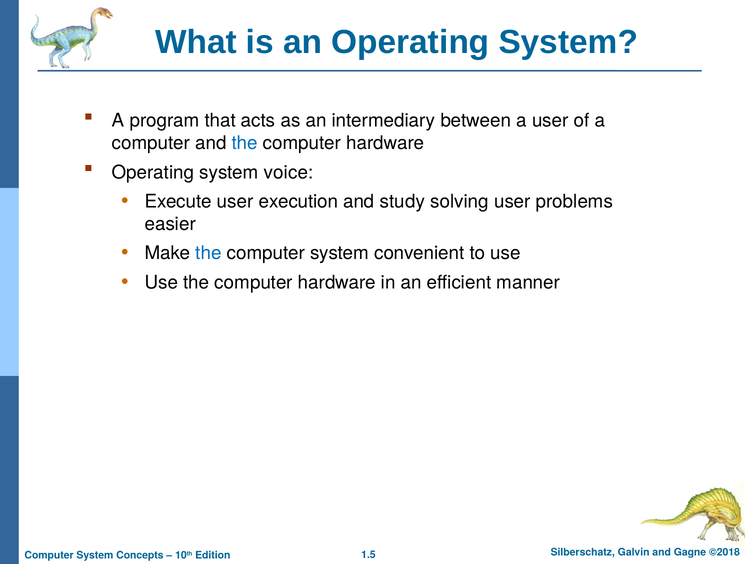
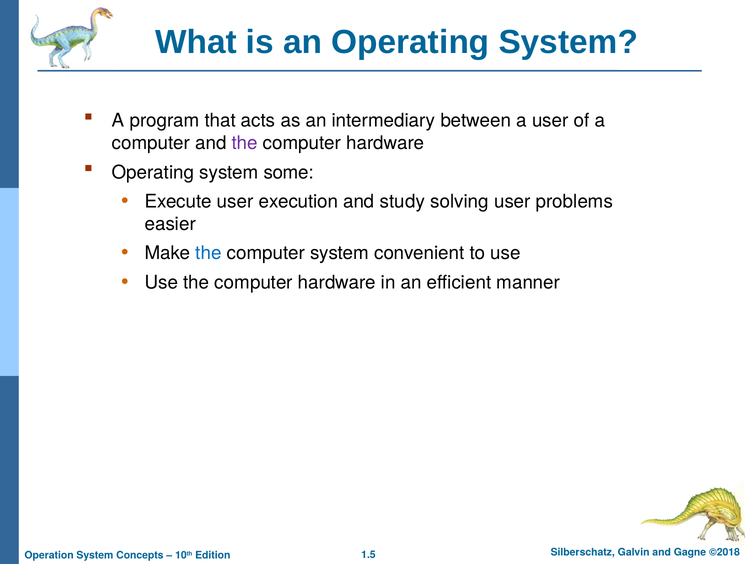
the colour: blue -> purple (245, 143)
voice: voice -> some (289, 172)
Computer: Computer -> Operation (49, 555)
